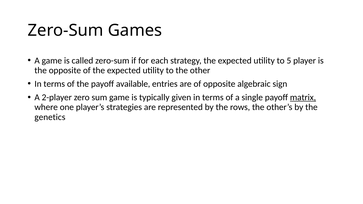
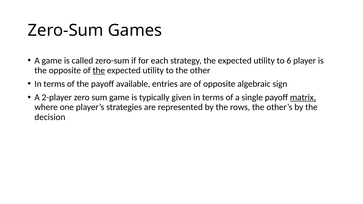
5: 5 -> 6 (289, 61)
the underline: none -> present (99, 70)
genetics: genetics -> decision (50, 117)
